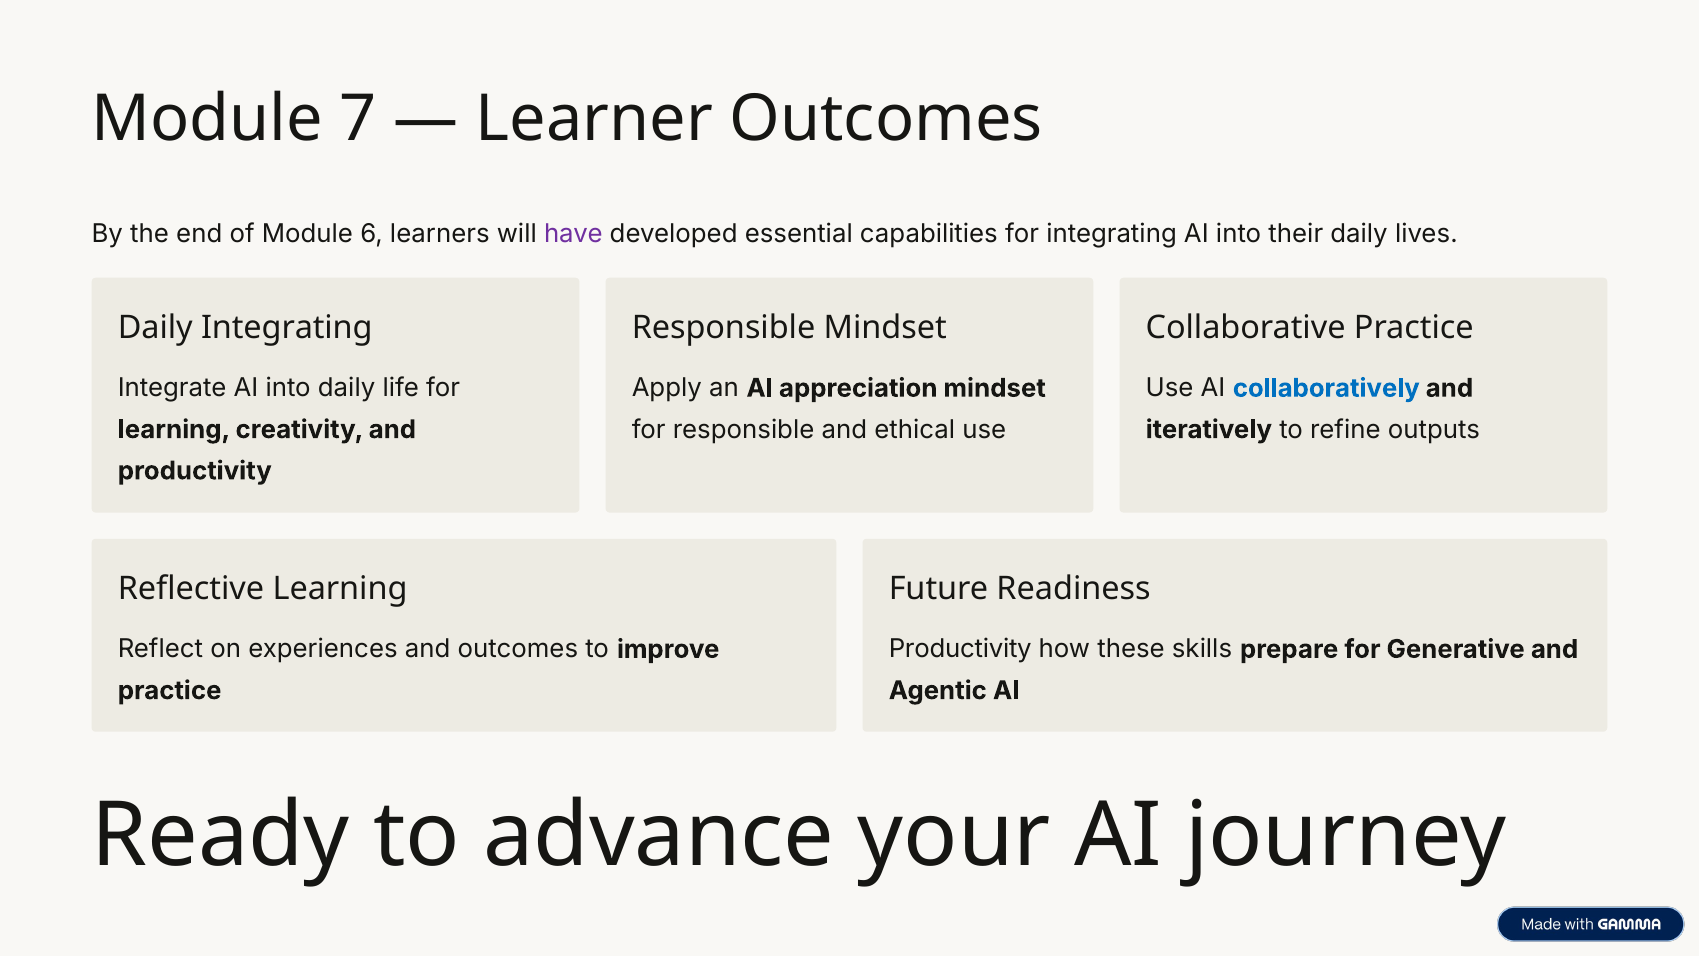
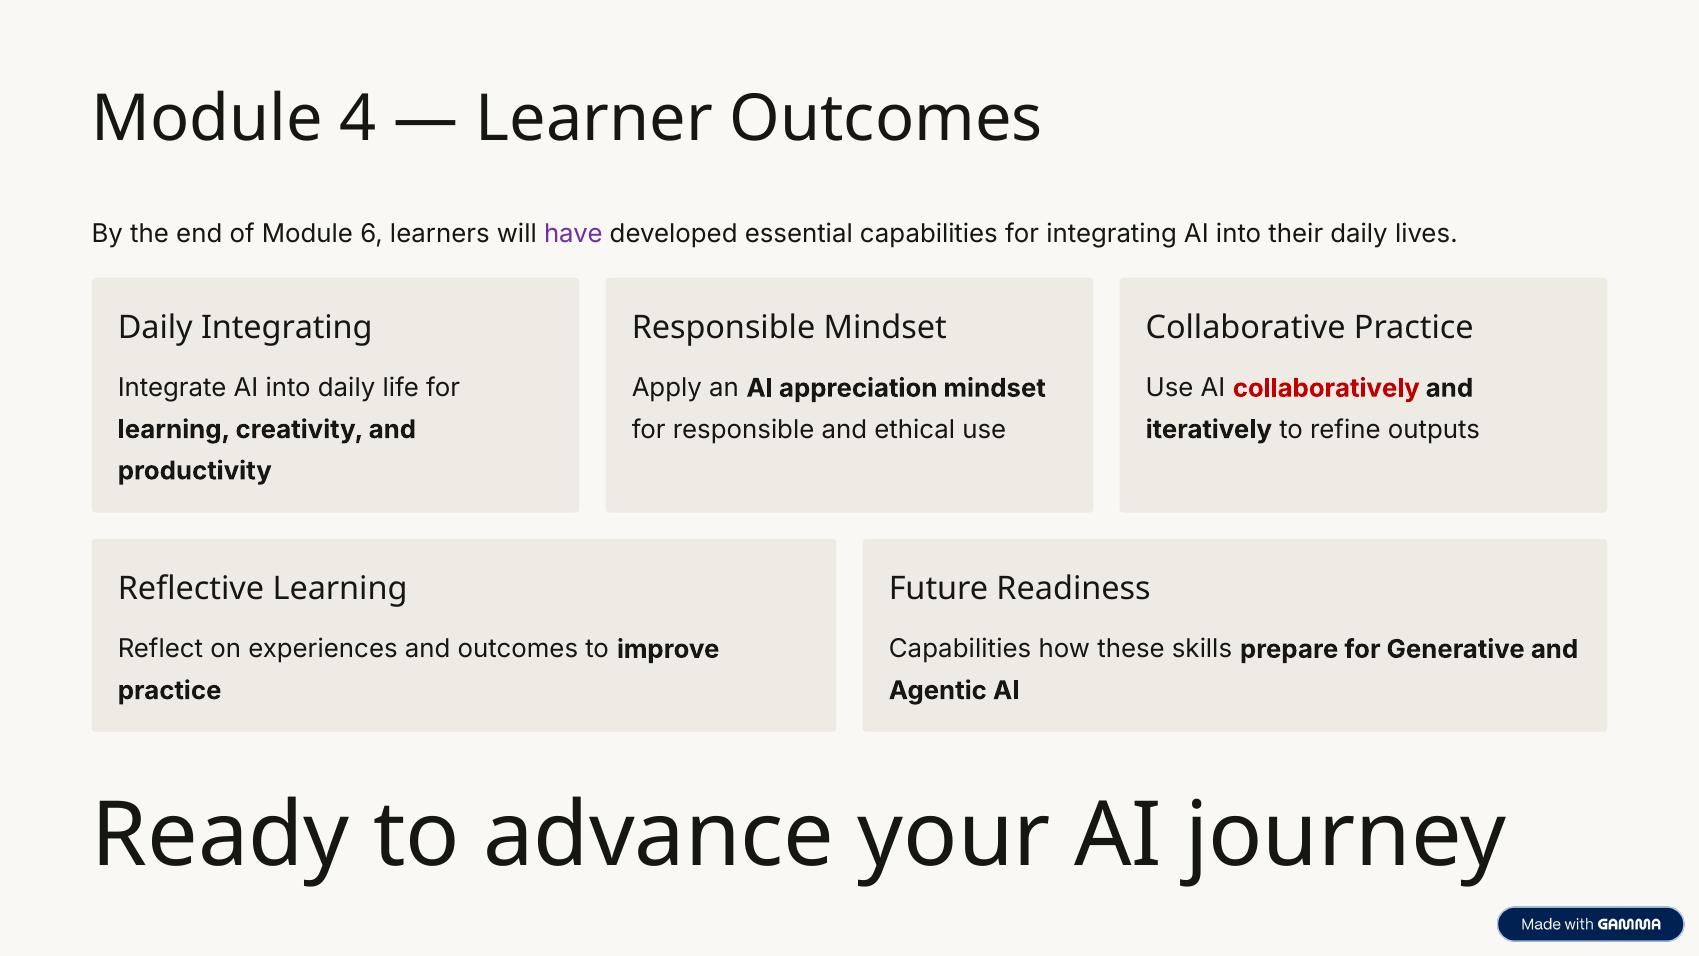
7: 7 -> 4 (358, 119)
collaboratively colour: blue -> red (1326, 388)
Productivity: Productivity -> Capabilities (960, 649)
